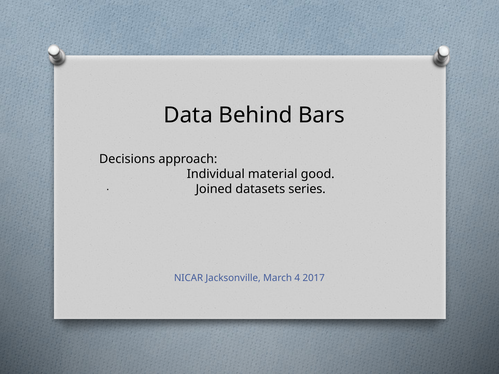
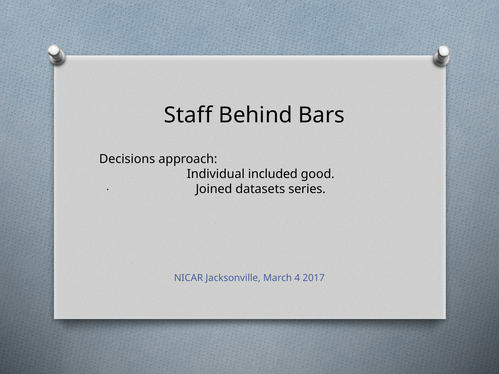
Data: Data -> Staff (188, 115)
material: material -> included (273, 174)
